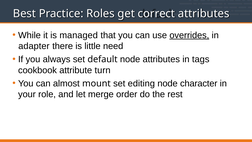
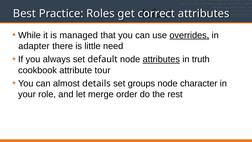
attributes underline: none -> present (161, 59)
tags: tags -> truth (201, 59)
turn: turn -> tour (103, 70)
mount: mount -> details (96, 83)
editing: editing -> groups (141, 83)
